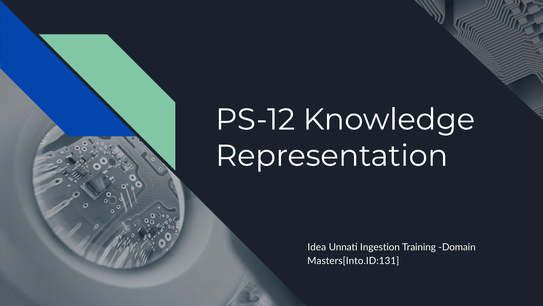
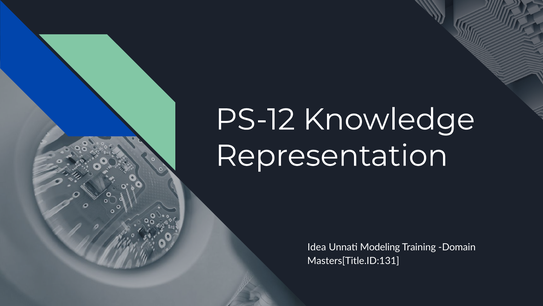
Ingestion: Ingestion -> Modeling (380, 247)
Masters[Into.ID:131: Masters[Into.ID:131 -> Masters[Title.ID:131 (353, 260)
